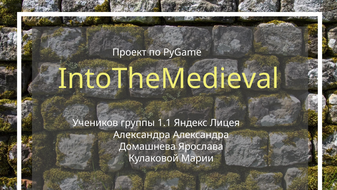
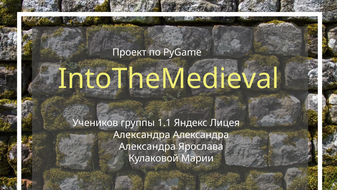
Домашнева: Домашнева -> Александра (147, 146)
